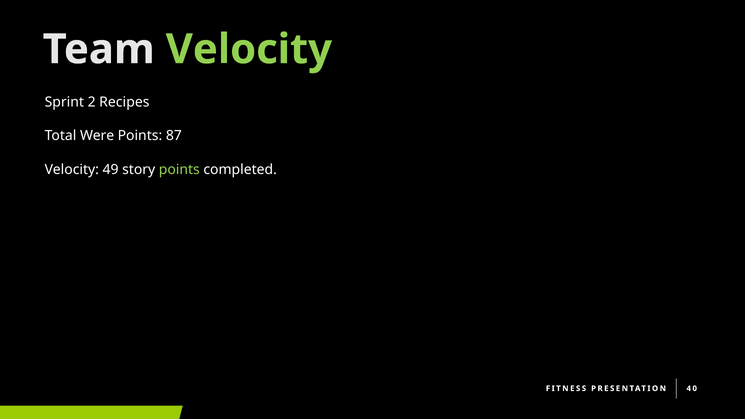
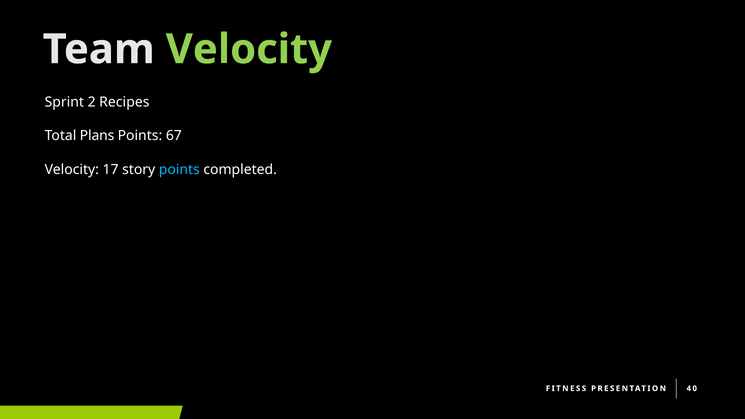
Were: Were -> Plans (97, 136)
87: 87 -> 67 (174, 136)
49: 49 -> 17 (111, 169)
points colour: light green -> light blue (179, 169)
